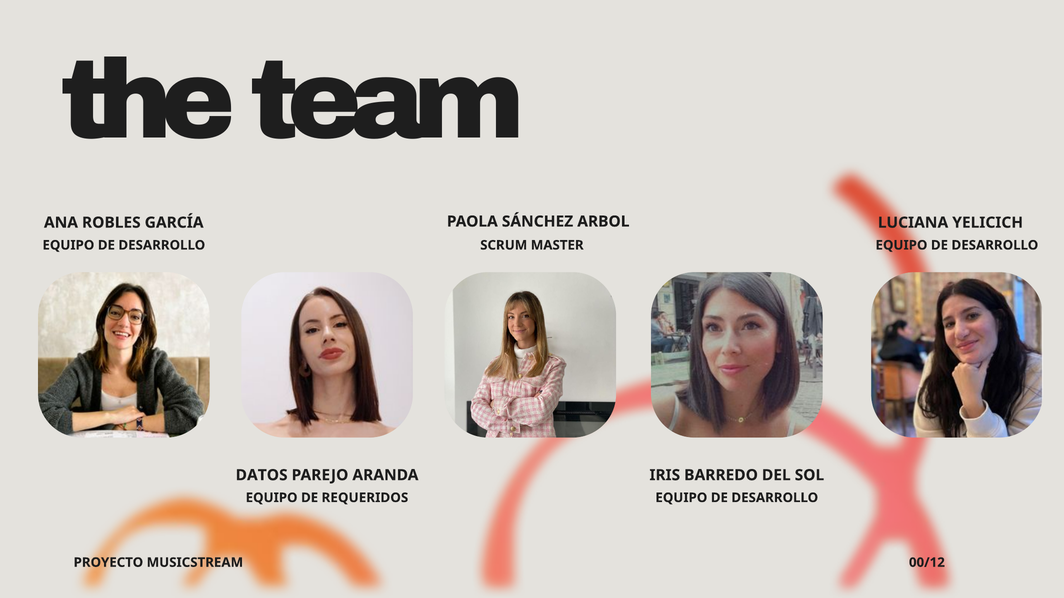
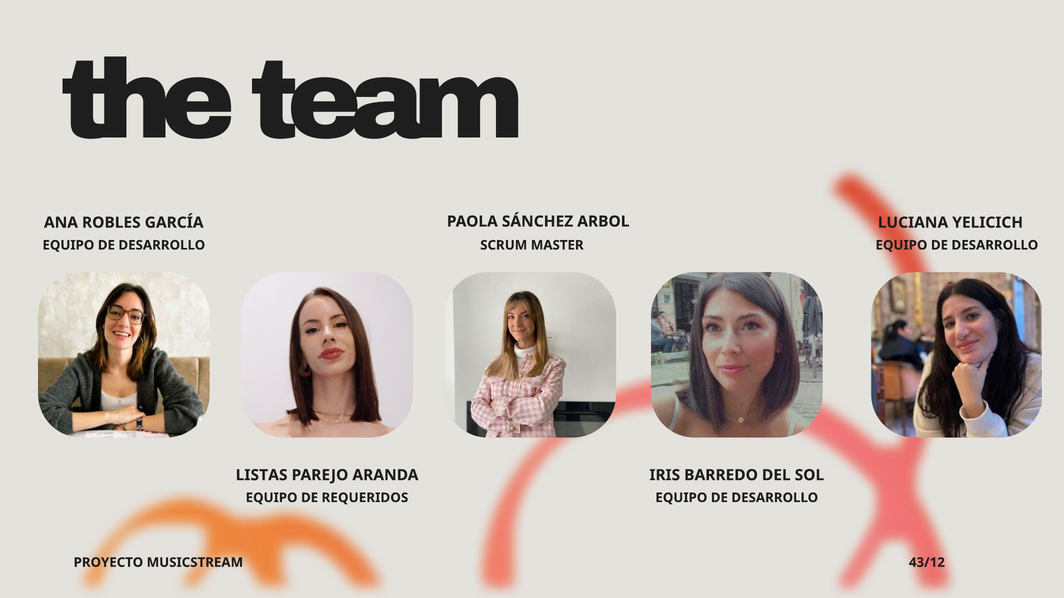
DATOS: DATOS -> LISTAS (262, 476)
00/12: 00/12 -> 43/12 (927, 563)
